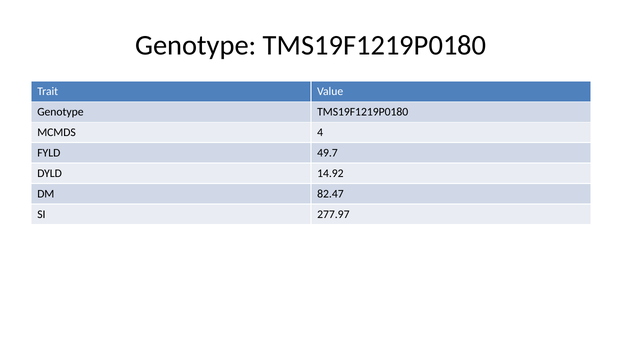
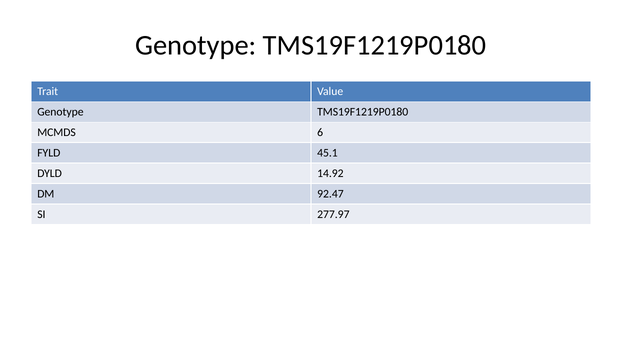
4: 4 -> 6 (320, 132)
49.7: 49.7 -> 45.1 (327, 153)
82.47: 82.47 -> 92.47 (330, 194)
